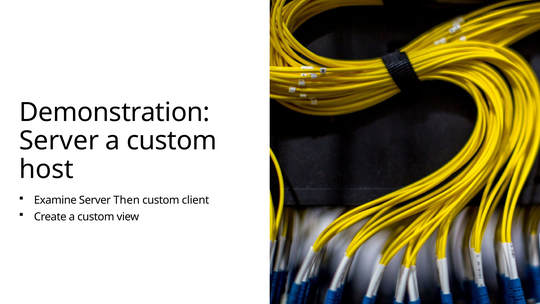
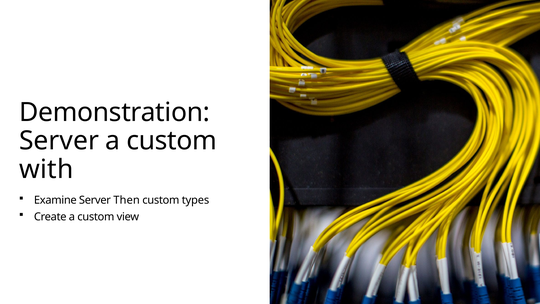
host: host -> with (46, 169)
client: client -> types (195, 200)
